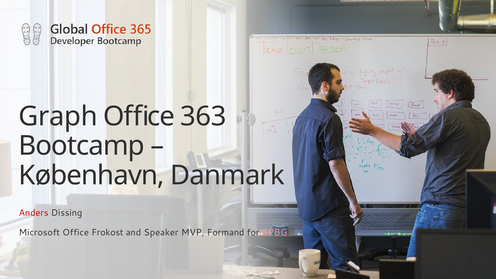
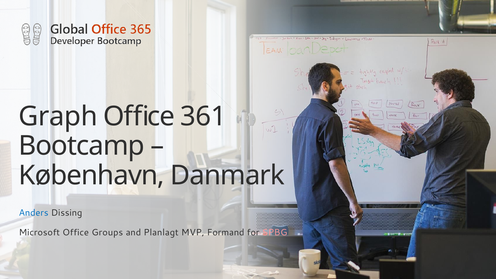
363: 363 -> 361 (203, 116)
Anders colour: red -> blue (34, 213)
Frokost: Frokost -> Groups (107, 233)
Speaker: Speaker -> Planlagt (161, 233)
